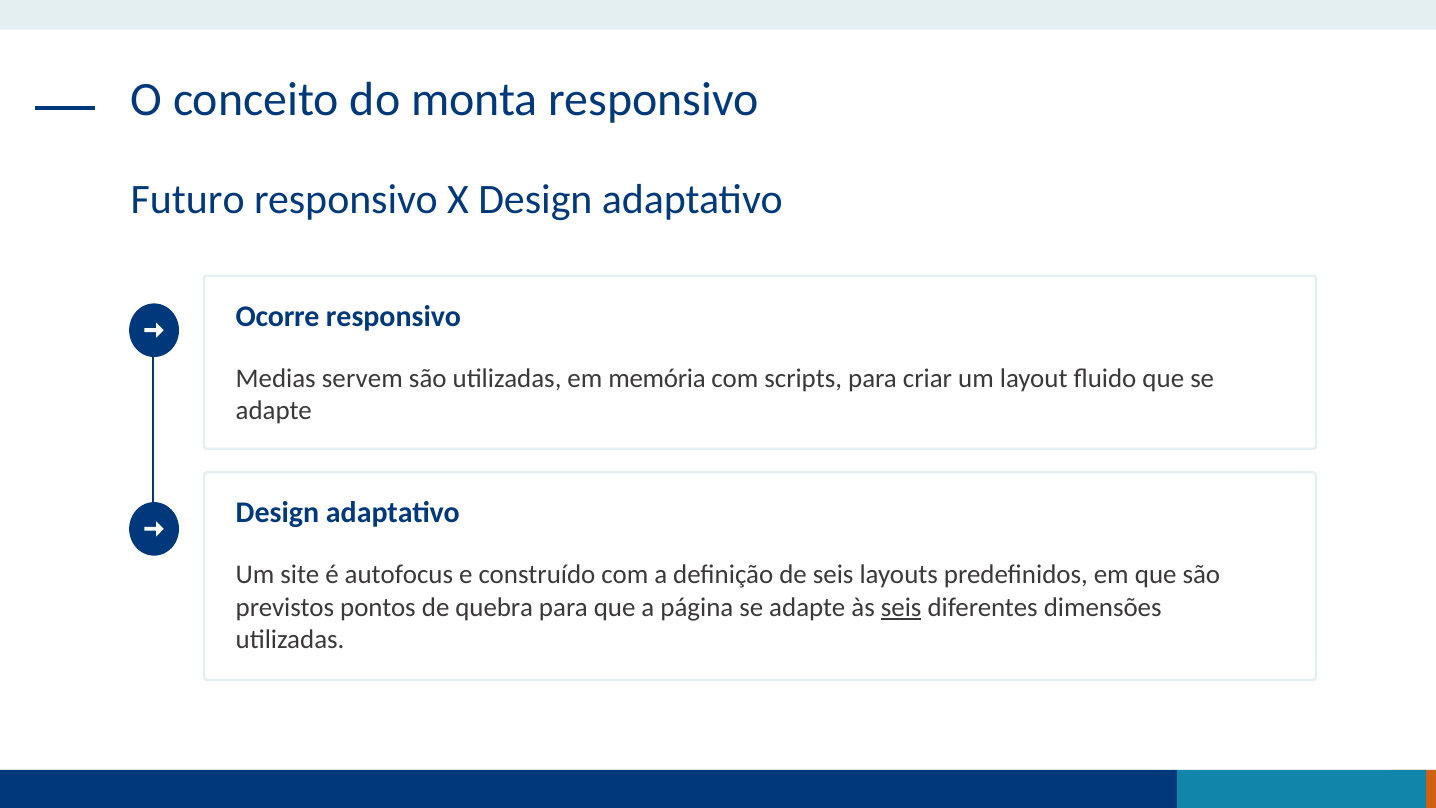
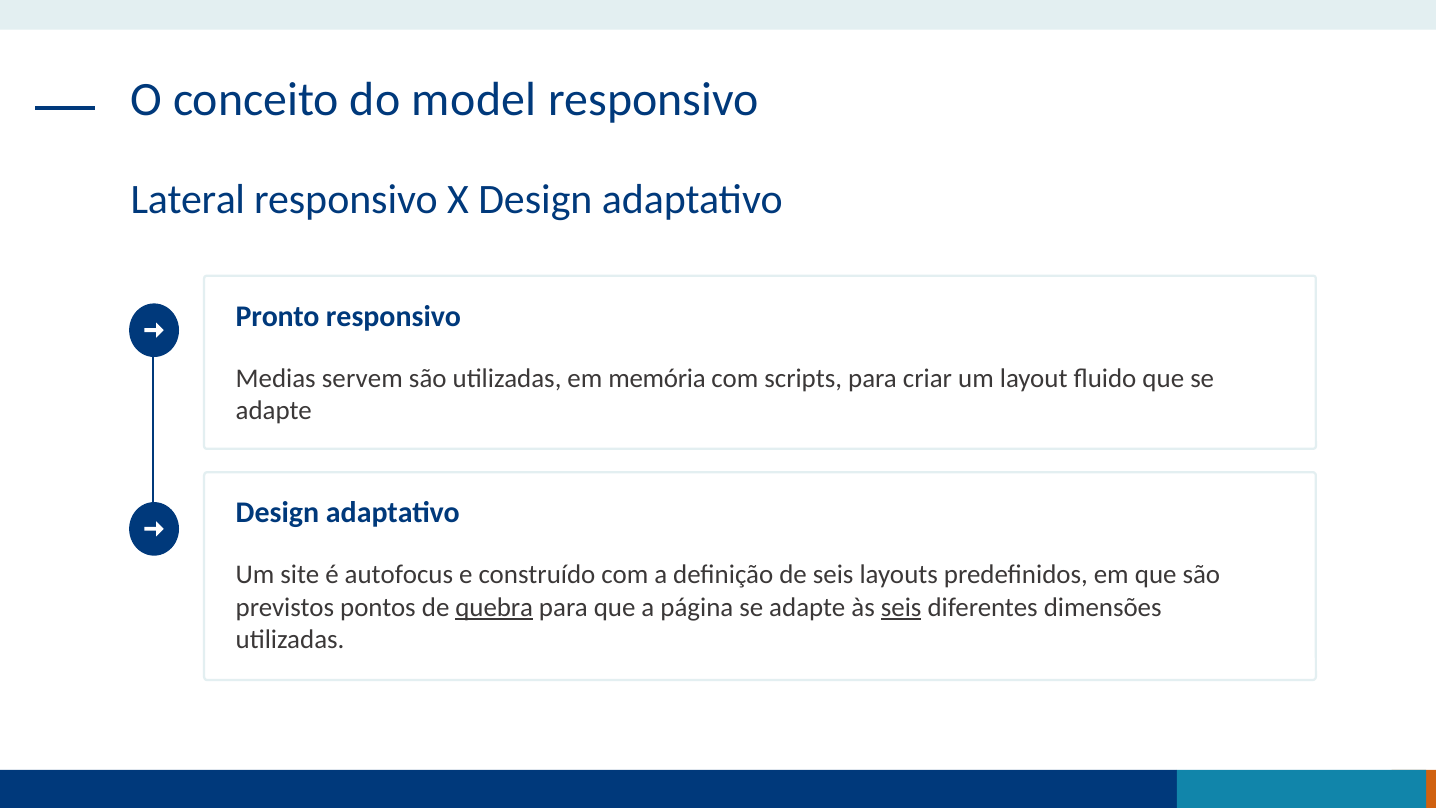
monta: monta -> model (474, 100)
Futuro: Futuro -> Lateral (188, 199)
Ocorre: Ocorre -> Pronto (278, 316)
quebra underline: none -> present (494, 607)
